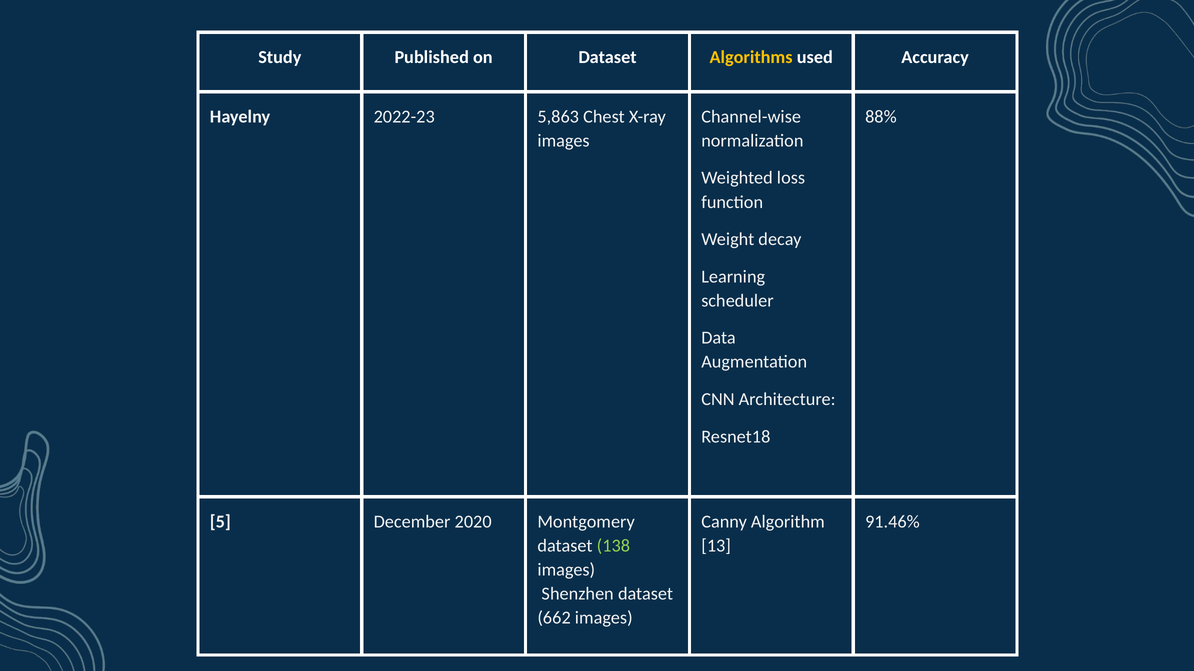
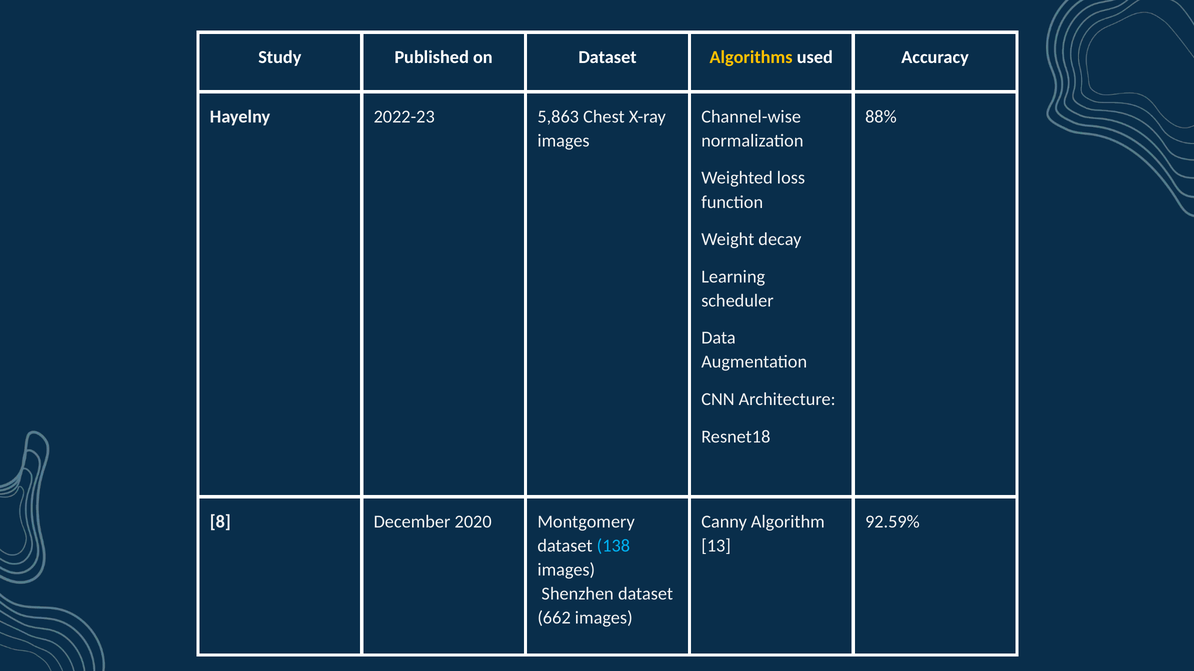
5: 5 -> 8 (220, 522)
91.46%: 91.46% -> 92.59% (892, 522)
138 colour: light green -> light blue (613, 546)
